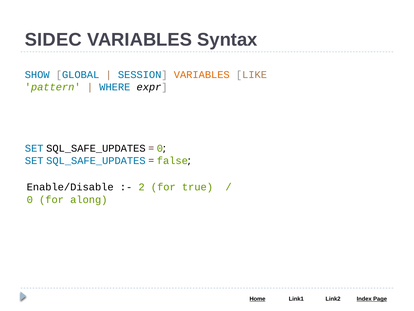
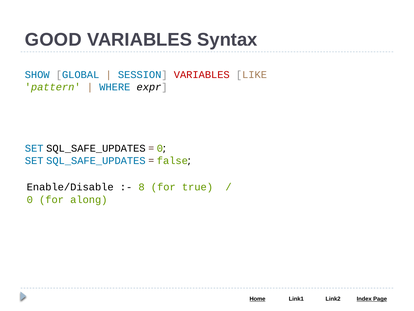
SIDEC: SIDEC -> GOOD (53, 40)
VARIABLES colour: orange -> red (202, 75)
2: 2 -> 8 (142, 187)
